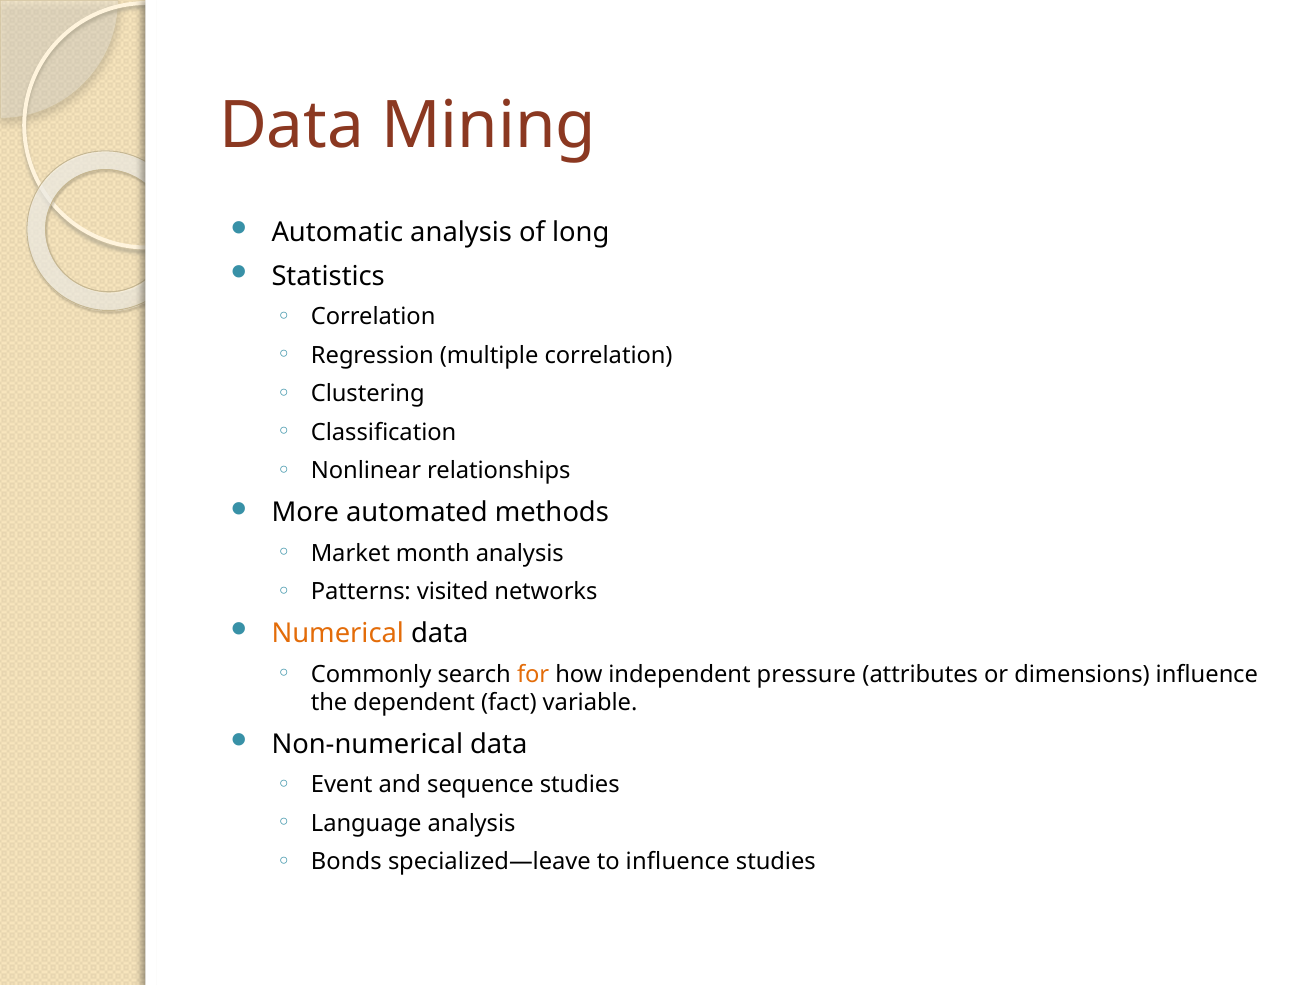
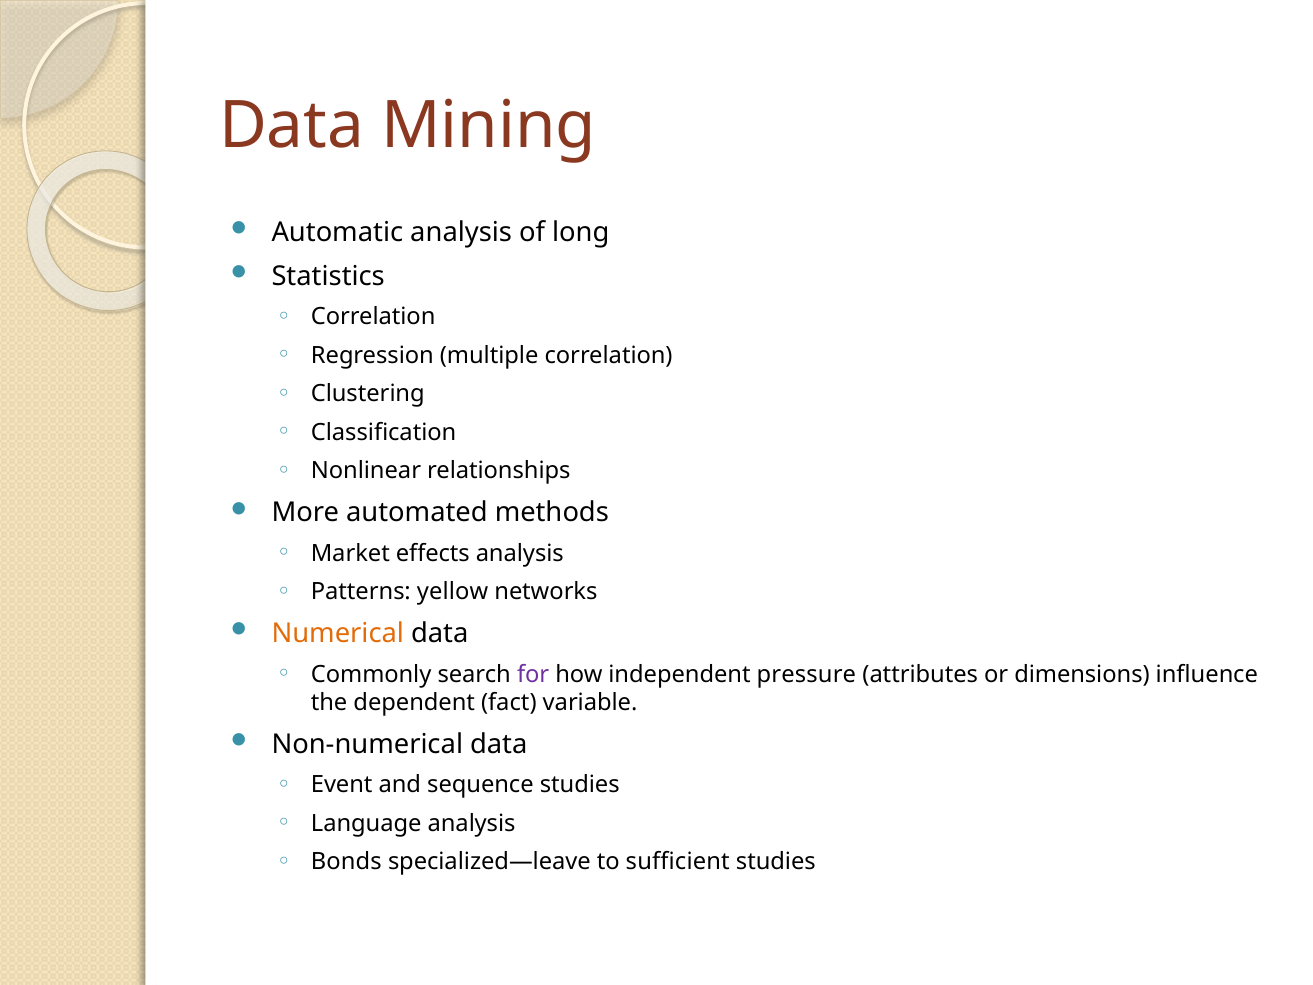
month: month -> effects (433, 553)
visited: visited -> yellow (453, 592)
for colour: orange -> purple (533, 674)
to influence: influence -> sufficient (678, 862)
